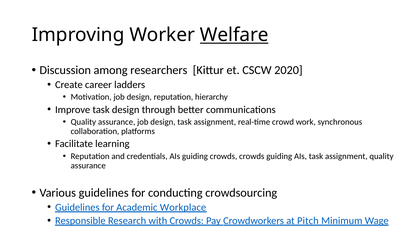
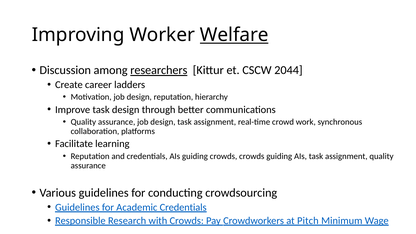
researchers underline: none -> present (159, 70)
2020: 2020 -> 2044 (288, 70)
Academic Workplace: Workplace -> Credentials (183, 207)
